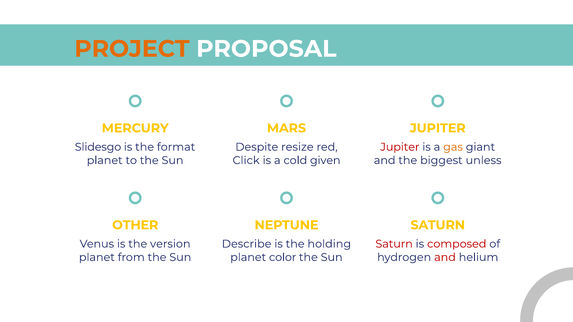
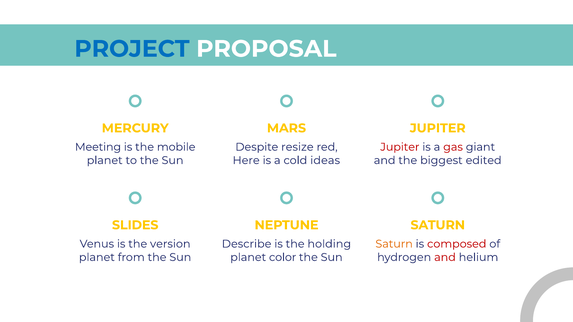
PROJECT colour: orange -> blue (132, 49)
Slidesgo: Slidesgo -> Meeting (98, 147)
format: format -> mobile (176, 147)
gas colour: orange -> red (453, 147)
Click: Click -> Here (246, 161)
given: given -> ideas (325, 161)
unless: unless -> edited (484, 161)
OTHER: OTHER -> SLIDES (135, 225)
Saturn colour: red -> orange (394, 244)
